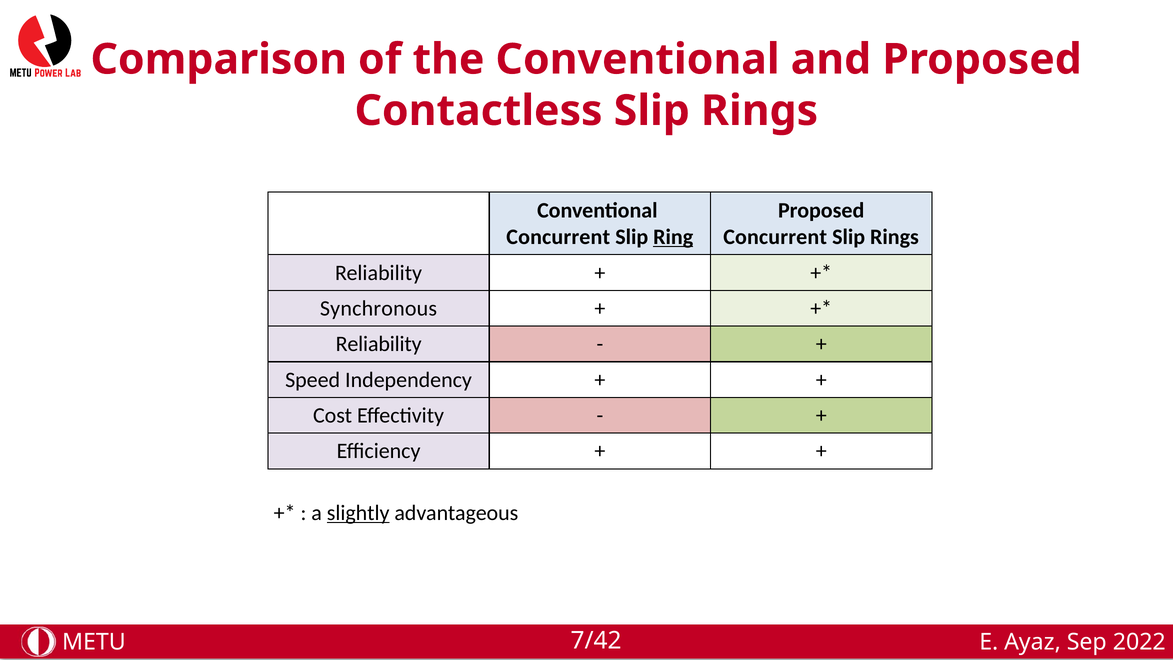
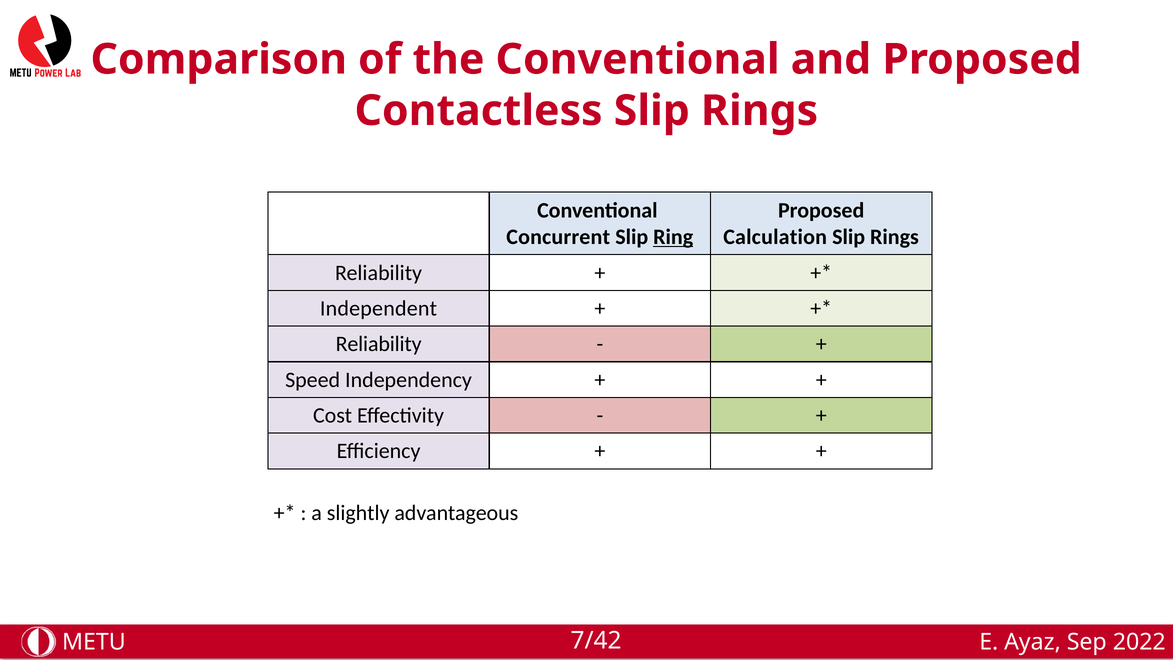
Concurrent: Concurrent -> Calculation (775, 237)
Synchronous: Synchronous -> Independent (379, 308)
slightly underline: present -> none (358, 513)
